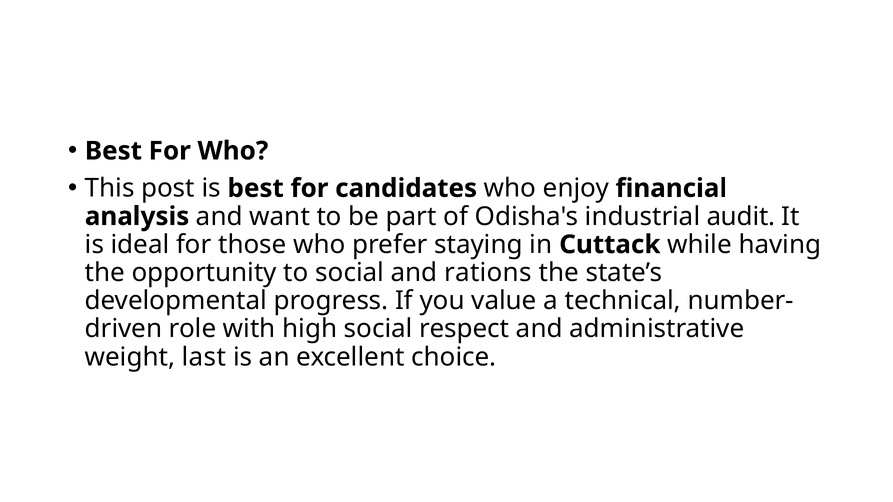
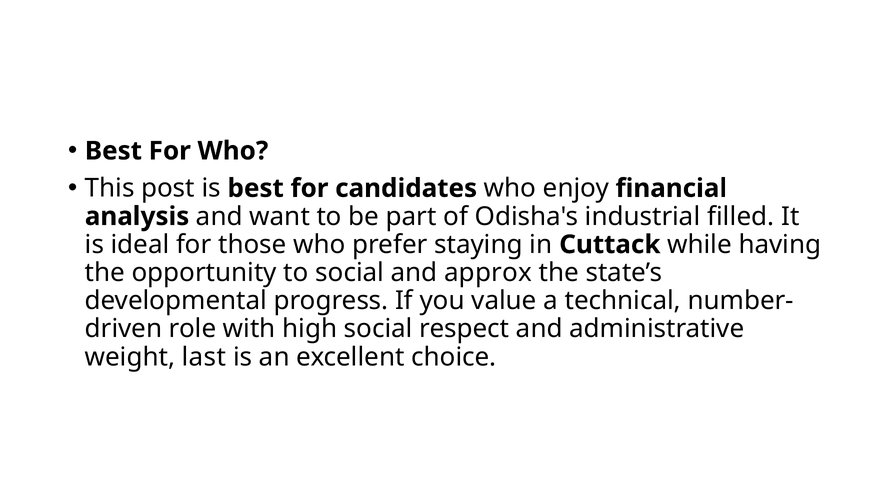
audit: audit -> filled (741, 217)
rations: rations -> approx (488, 273)
